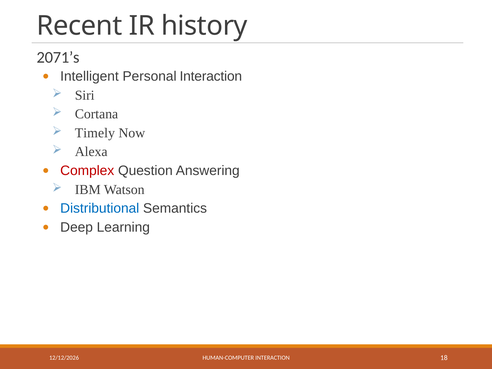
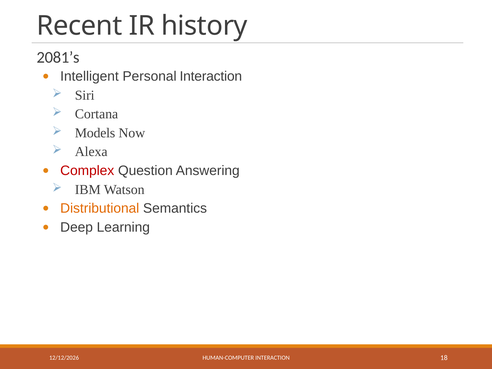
2071’s: 2071’s -> 2081’s (58, 57)
Timely: Timely -> Models (95, 133)
Distributional colour: blue -> orange (100, 208)
